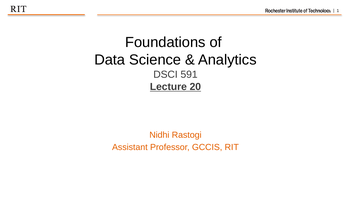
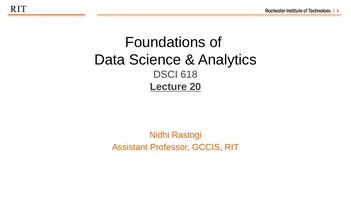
591: 591 -> 618 (189, 75)
